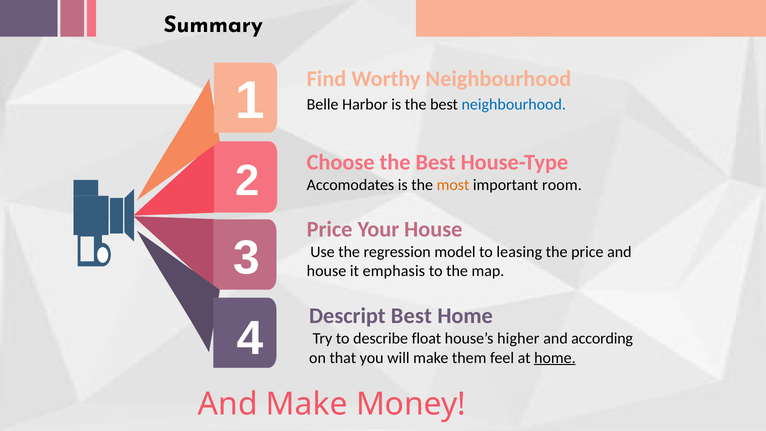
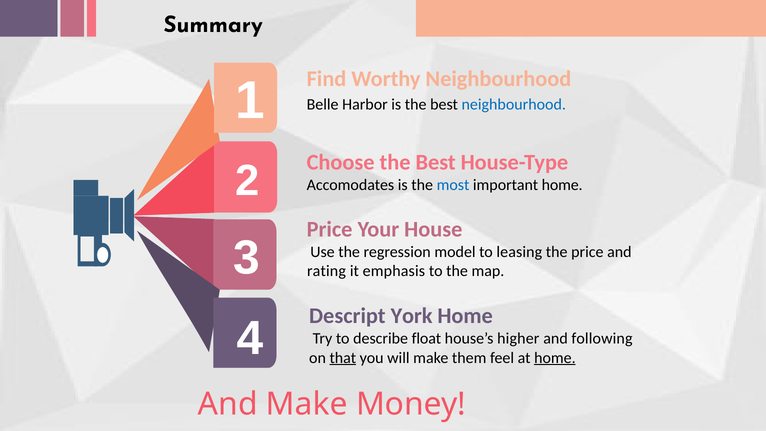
most colour: orange -> blue (453, 185)
important room: room -> home (562, 185)
house: house -> rating (326, 271)
Descript Best: Best -> York (412, 316)
according: according -> following (602, 339)
that underline: none -> present (343, 358)
